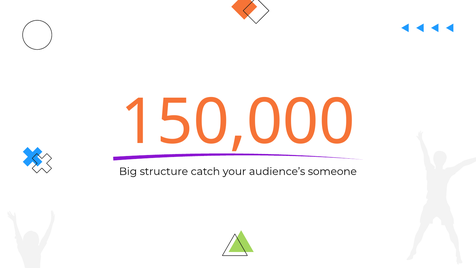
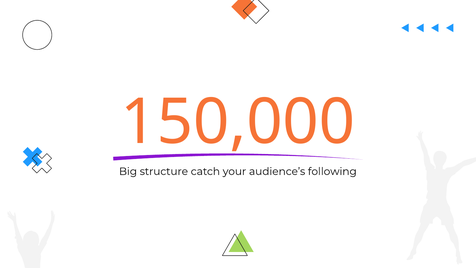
someone: someone -> following (332, 171)
